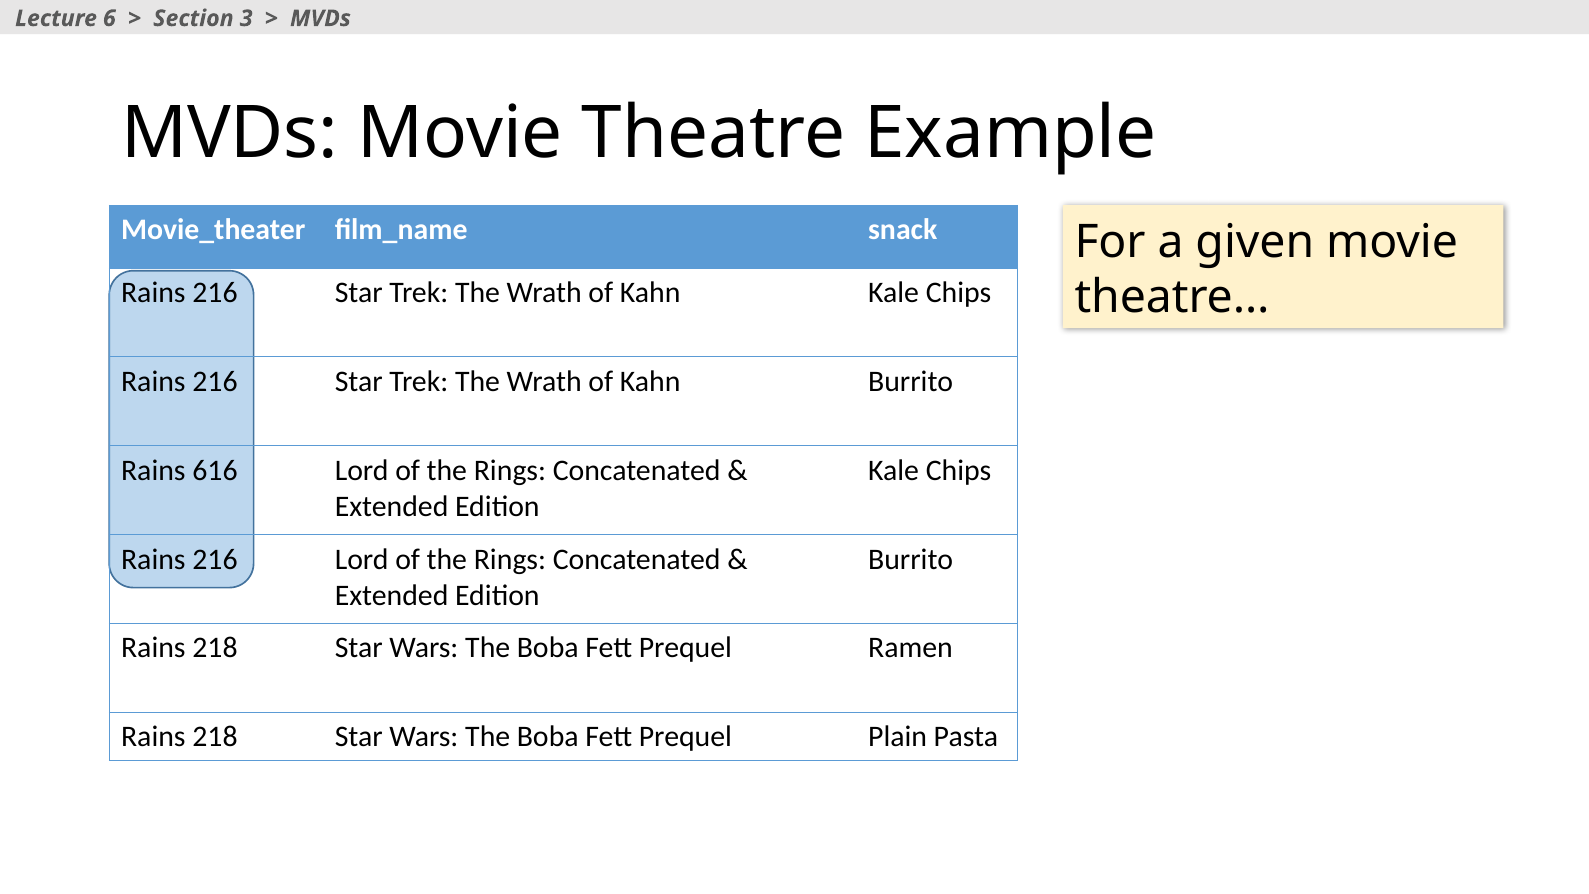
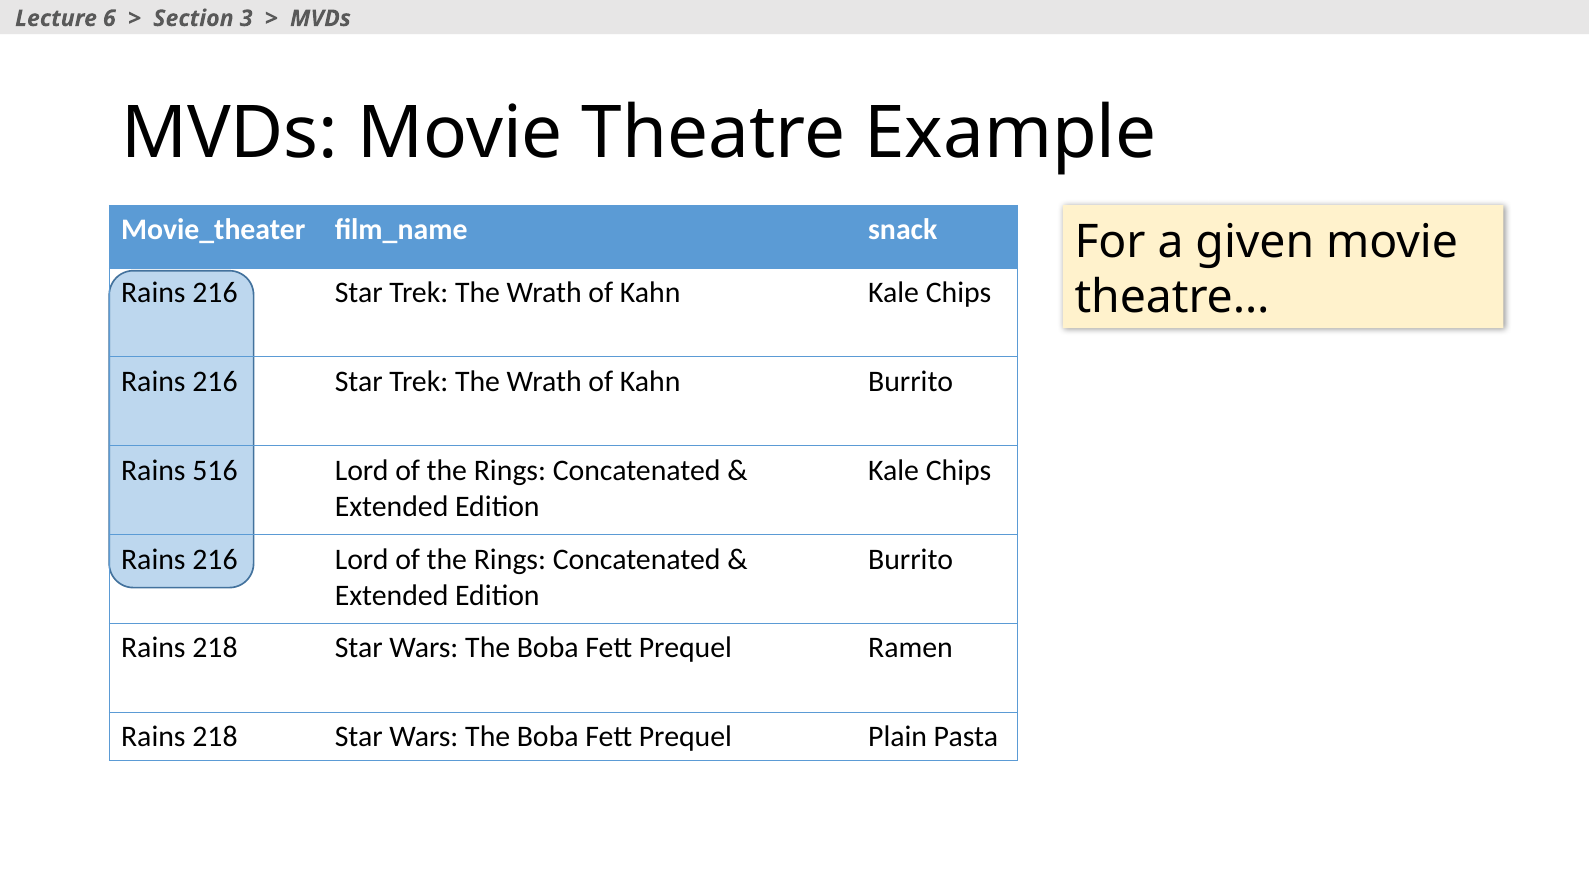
616: 616 -> 516 (215, 470)
